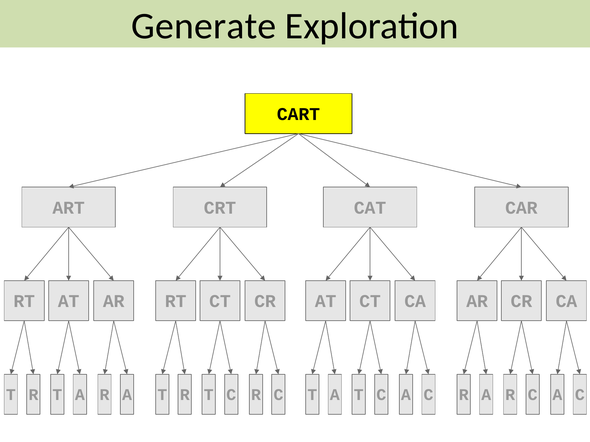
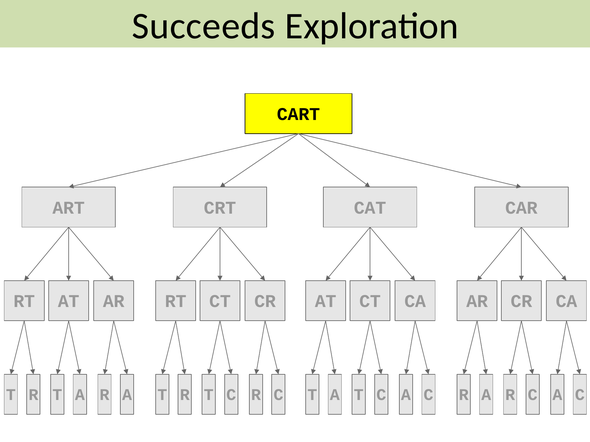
Generate: Generate -> Succeeds (204, 26)
